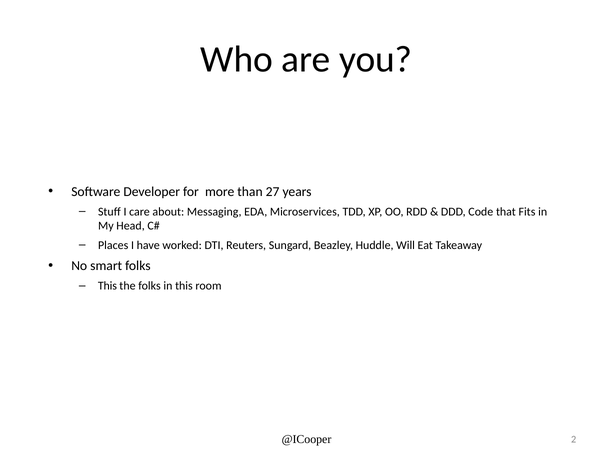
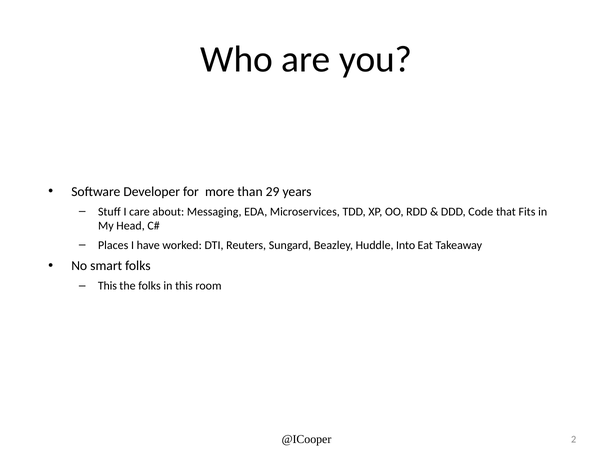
27: 27 -> 29 (273, 192)
Will: Will -> Into (406, 245)
